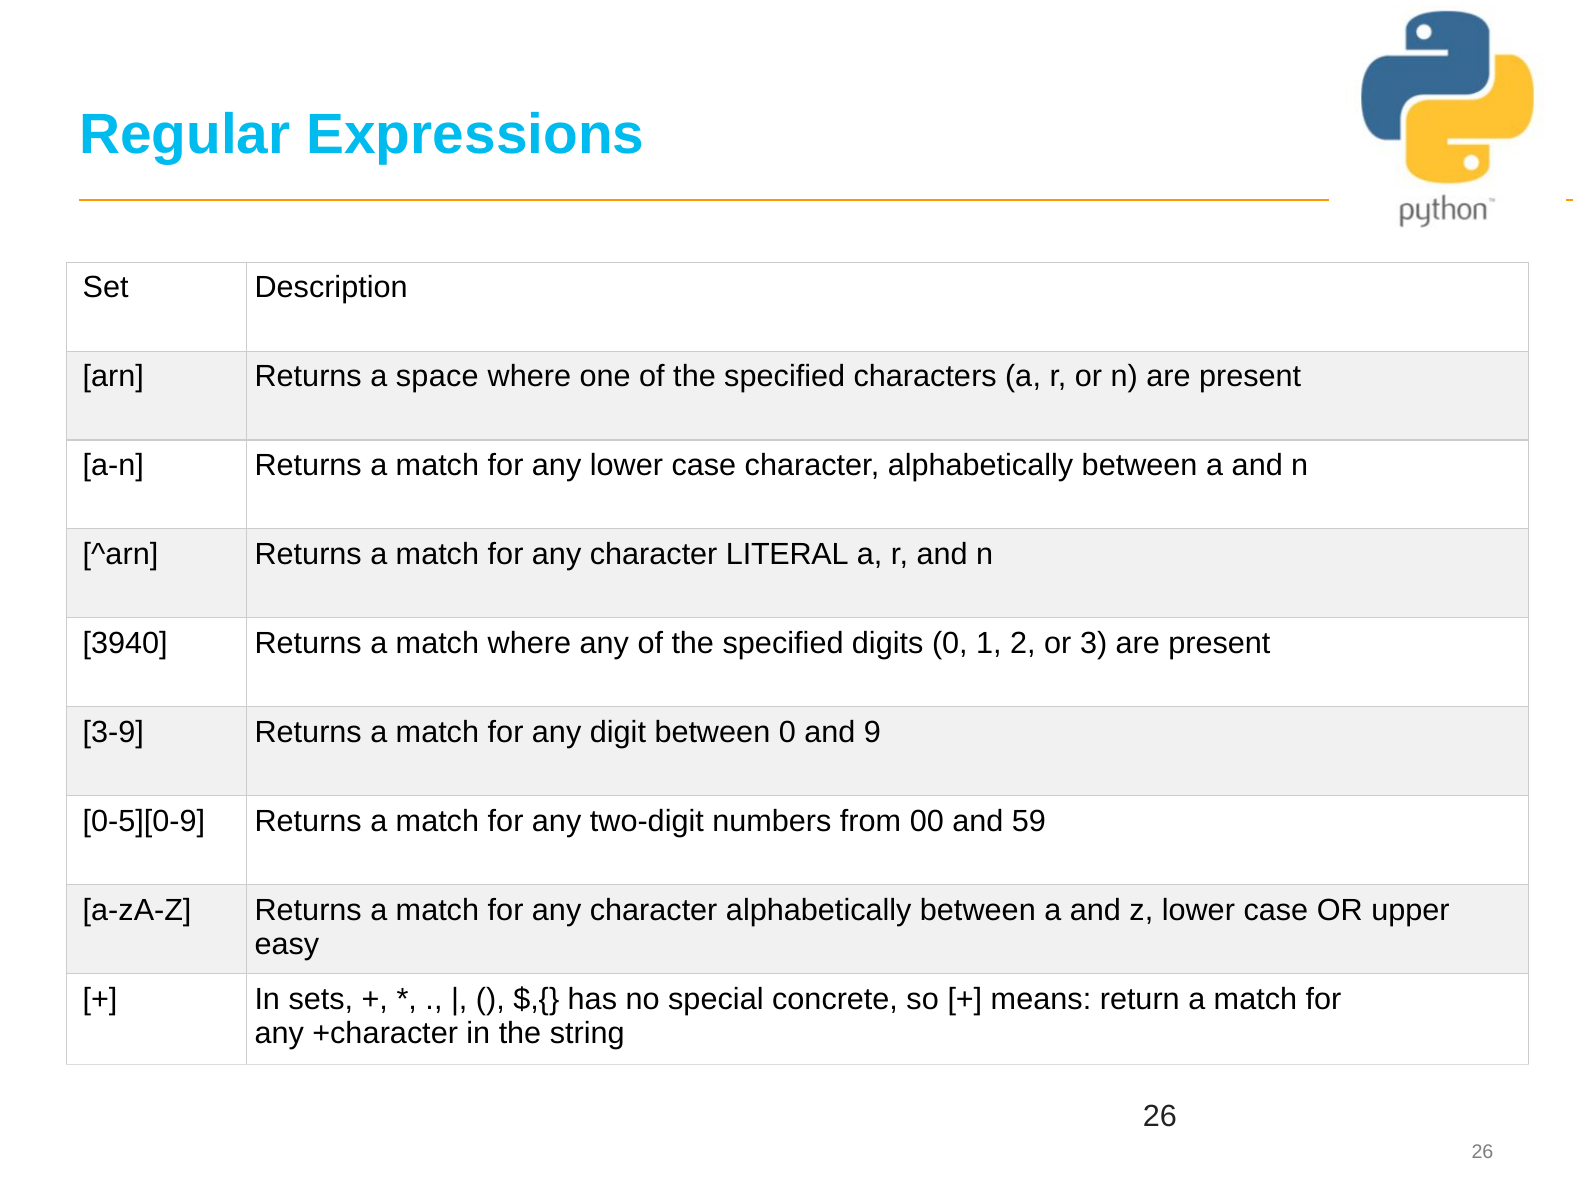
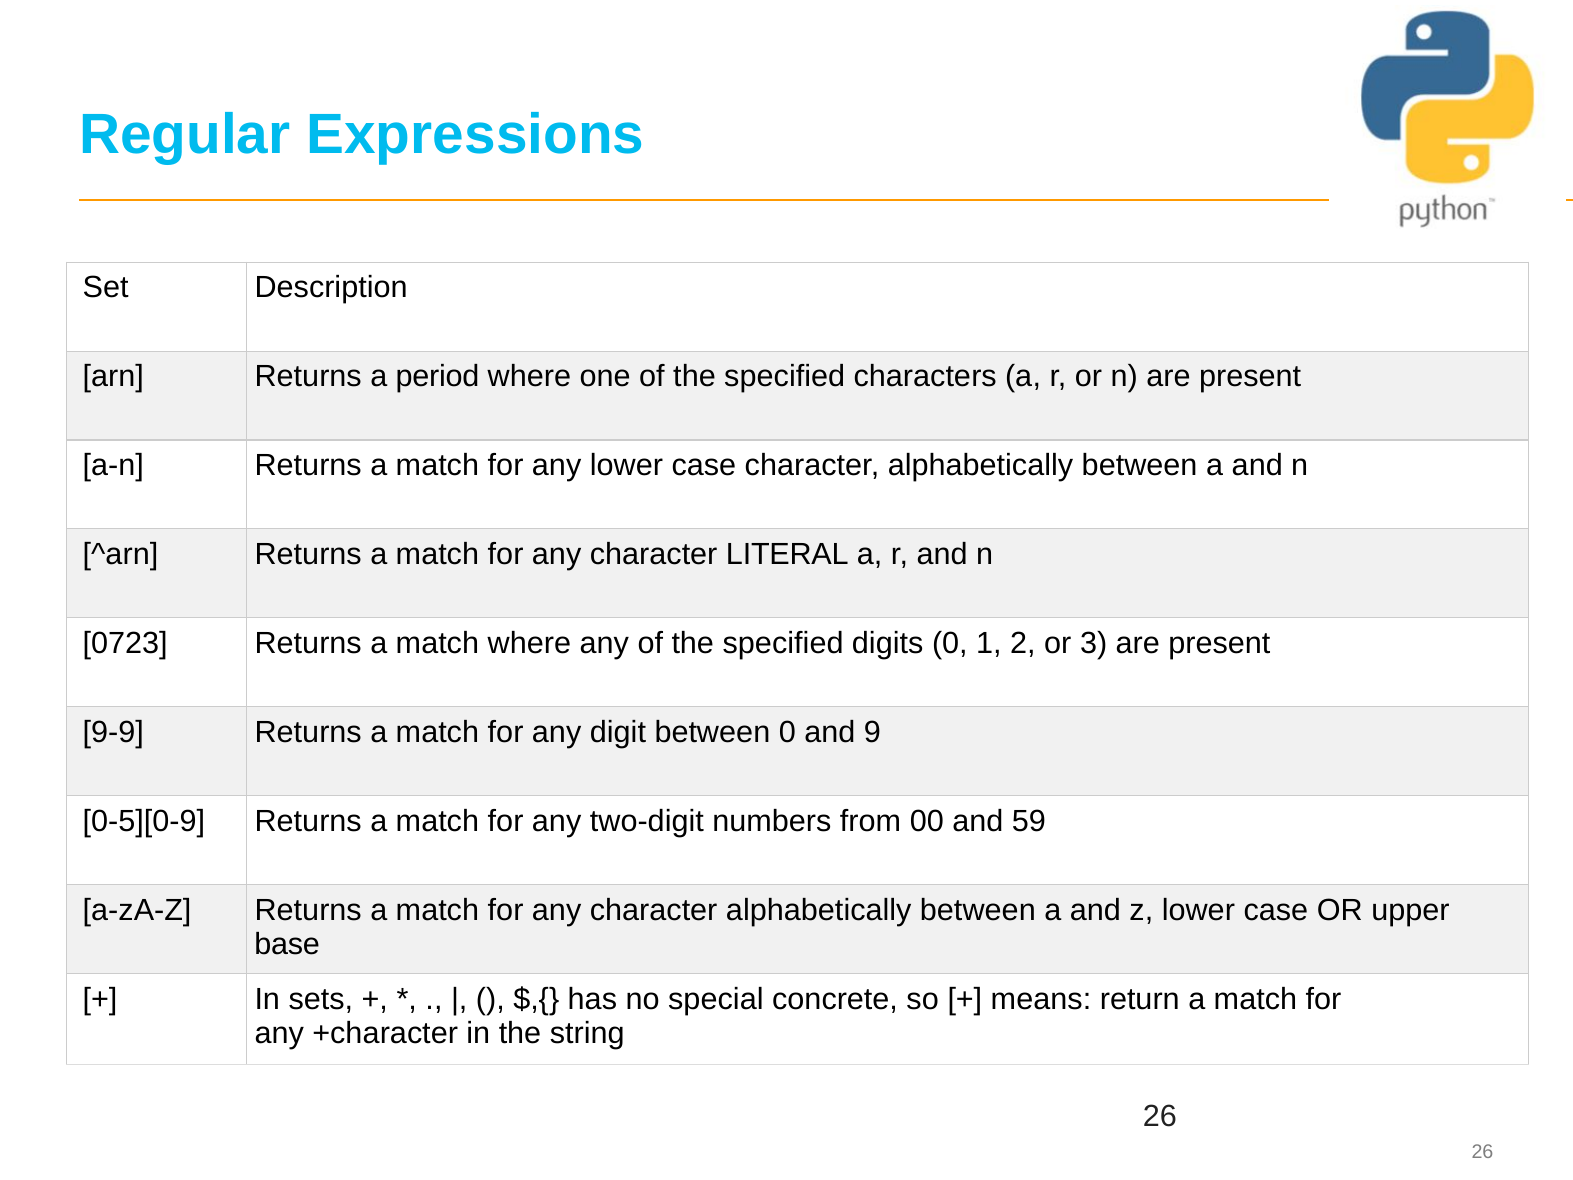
space: space -> period (438, 377)
3940: 3940 -> 0723 (125, 643)
3-9: 3-9 -> 9-9 (113, 732)
easy: easy -> base (287, 944)
